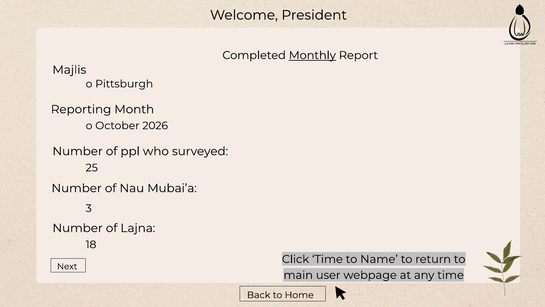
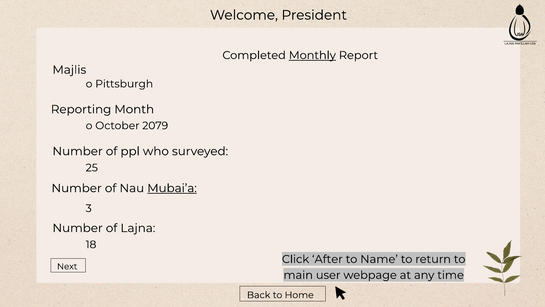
2026: 2026 -> 2079 (155, 125)
Mubai’a underline: none -> present (172, 188)
Click Time: Time -> After (327, 259)
